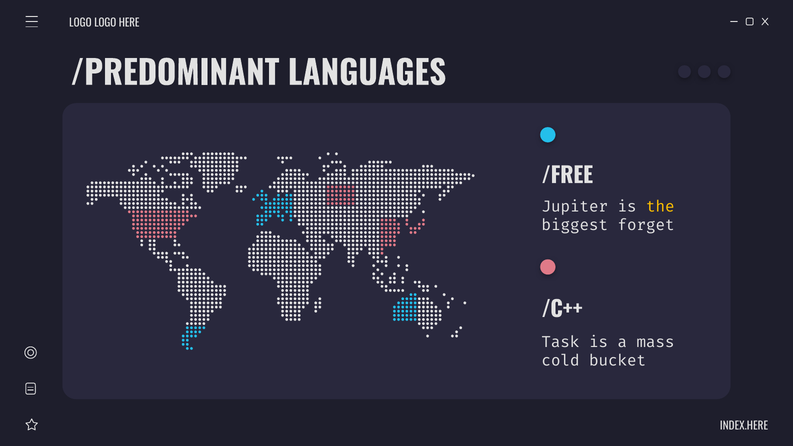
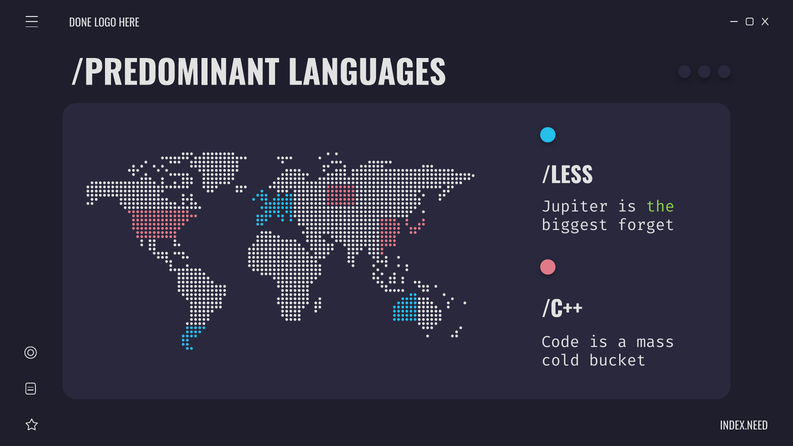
LOGO: LOGO -> DONE (80, 23)
/FREE: /FREE -> /LESS (567, 176)
the colour: yellow -> light green (660, 207)
Task: Task -> Code (560, 342)
INDEX.HERE: INDEX.HERE -> INDEX.NEED (744, 426)
